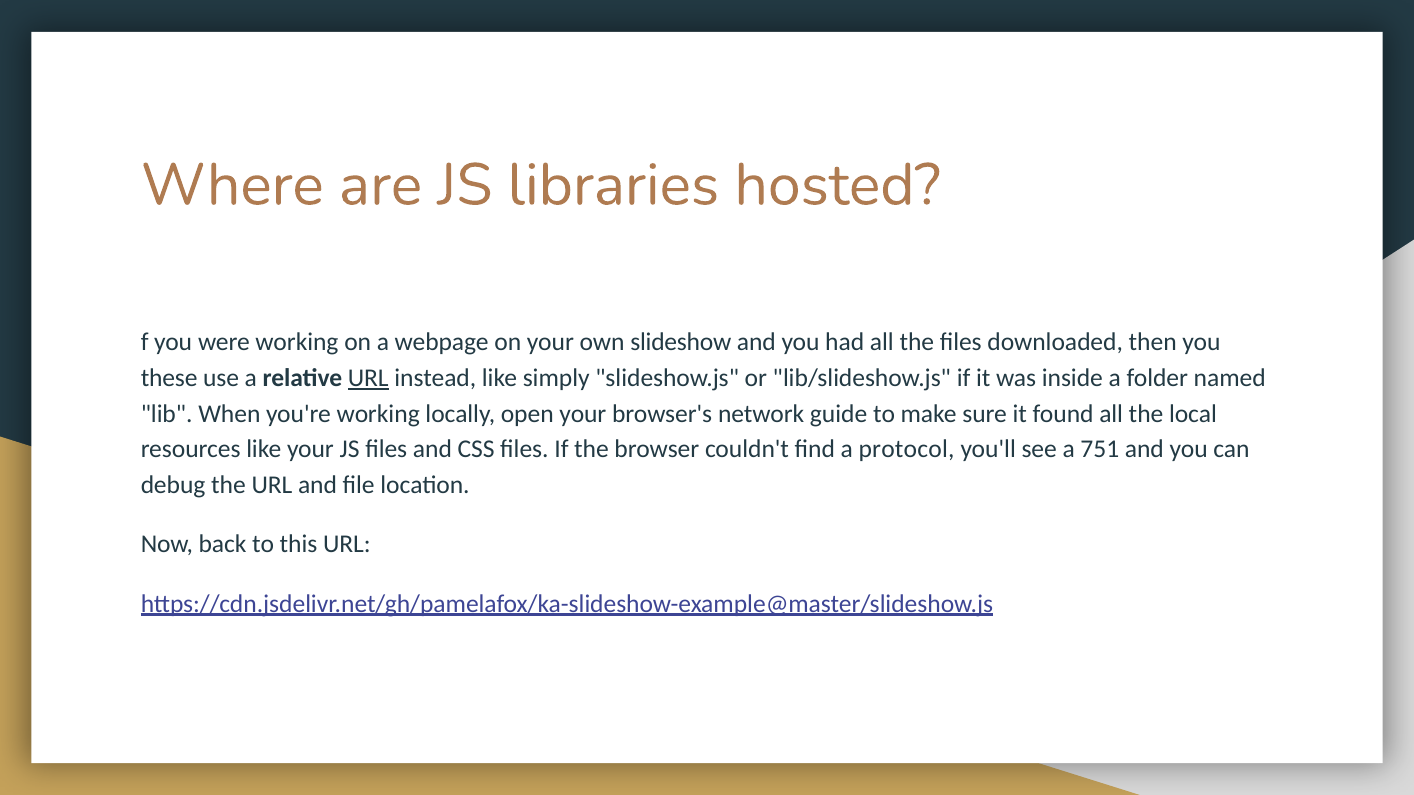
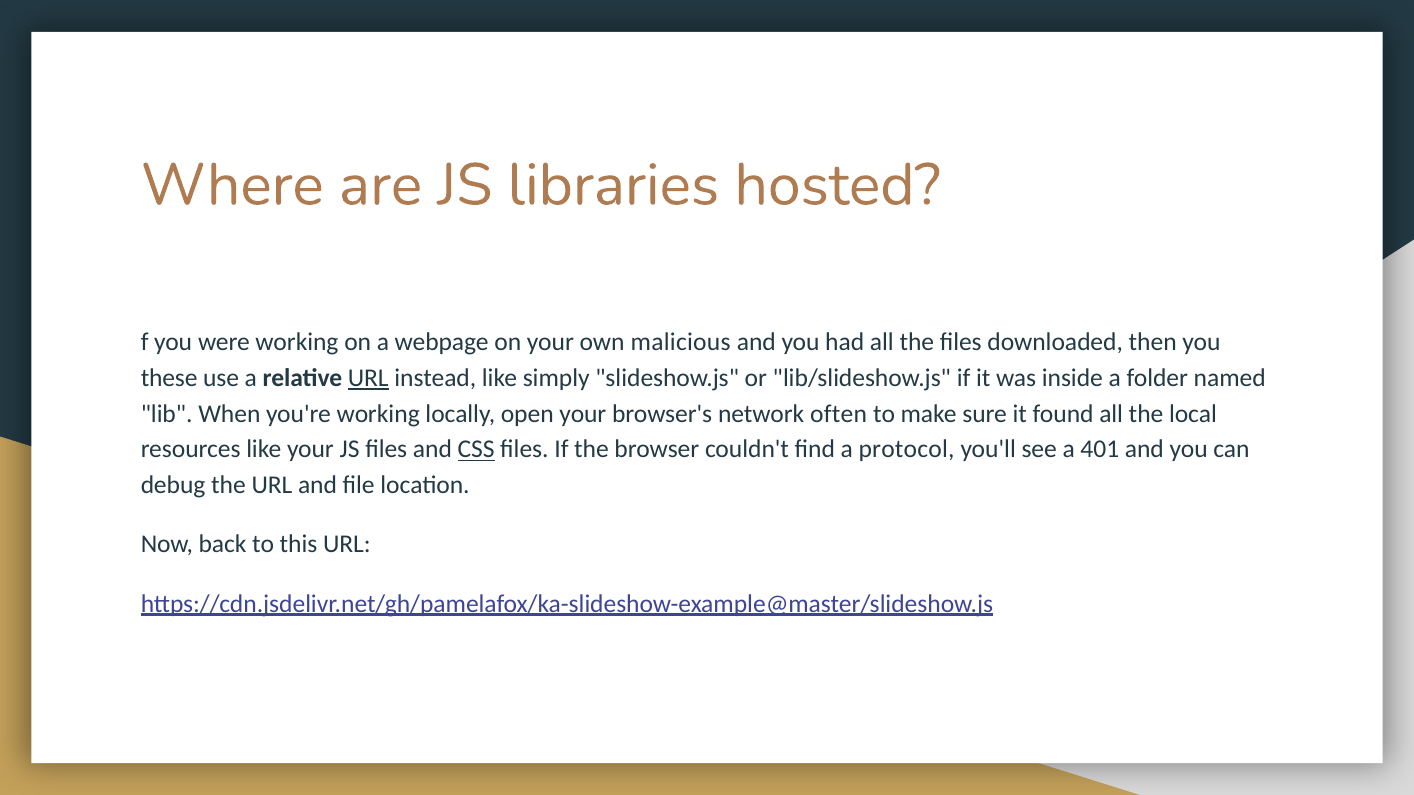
slideshow: slideshow -> malicious (681, 342)
guide: guide -> often (839, 414)
CSS underline: none -> present (476, 450)
751: 751 -> 401 (1100, 450)
